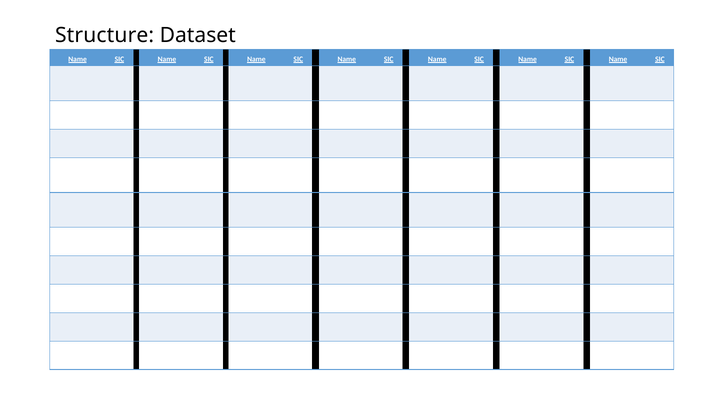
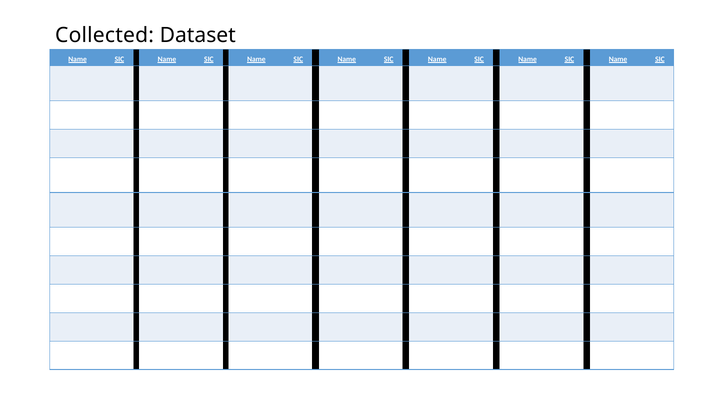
Structure: Structure -> Collected (105, 36)
